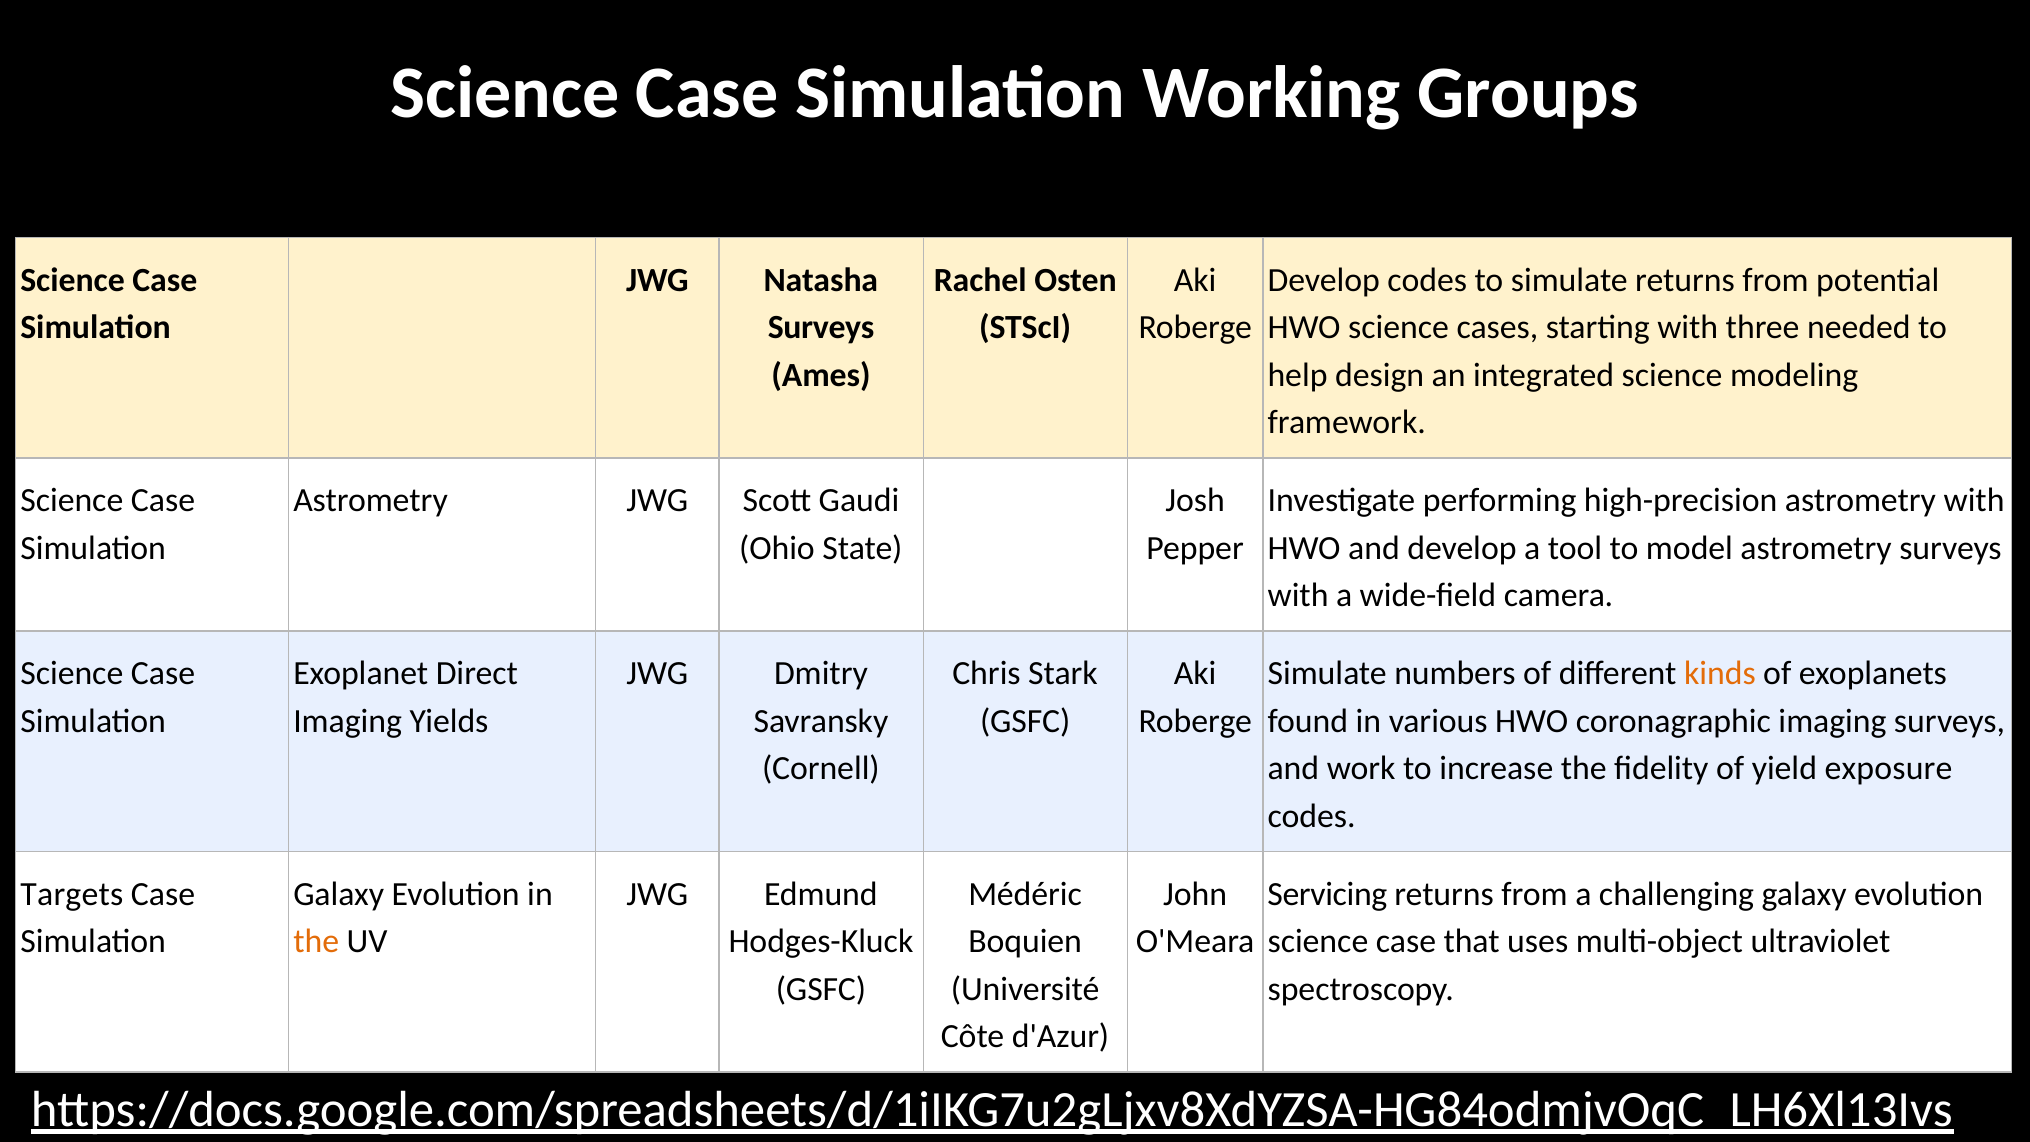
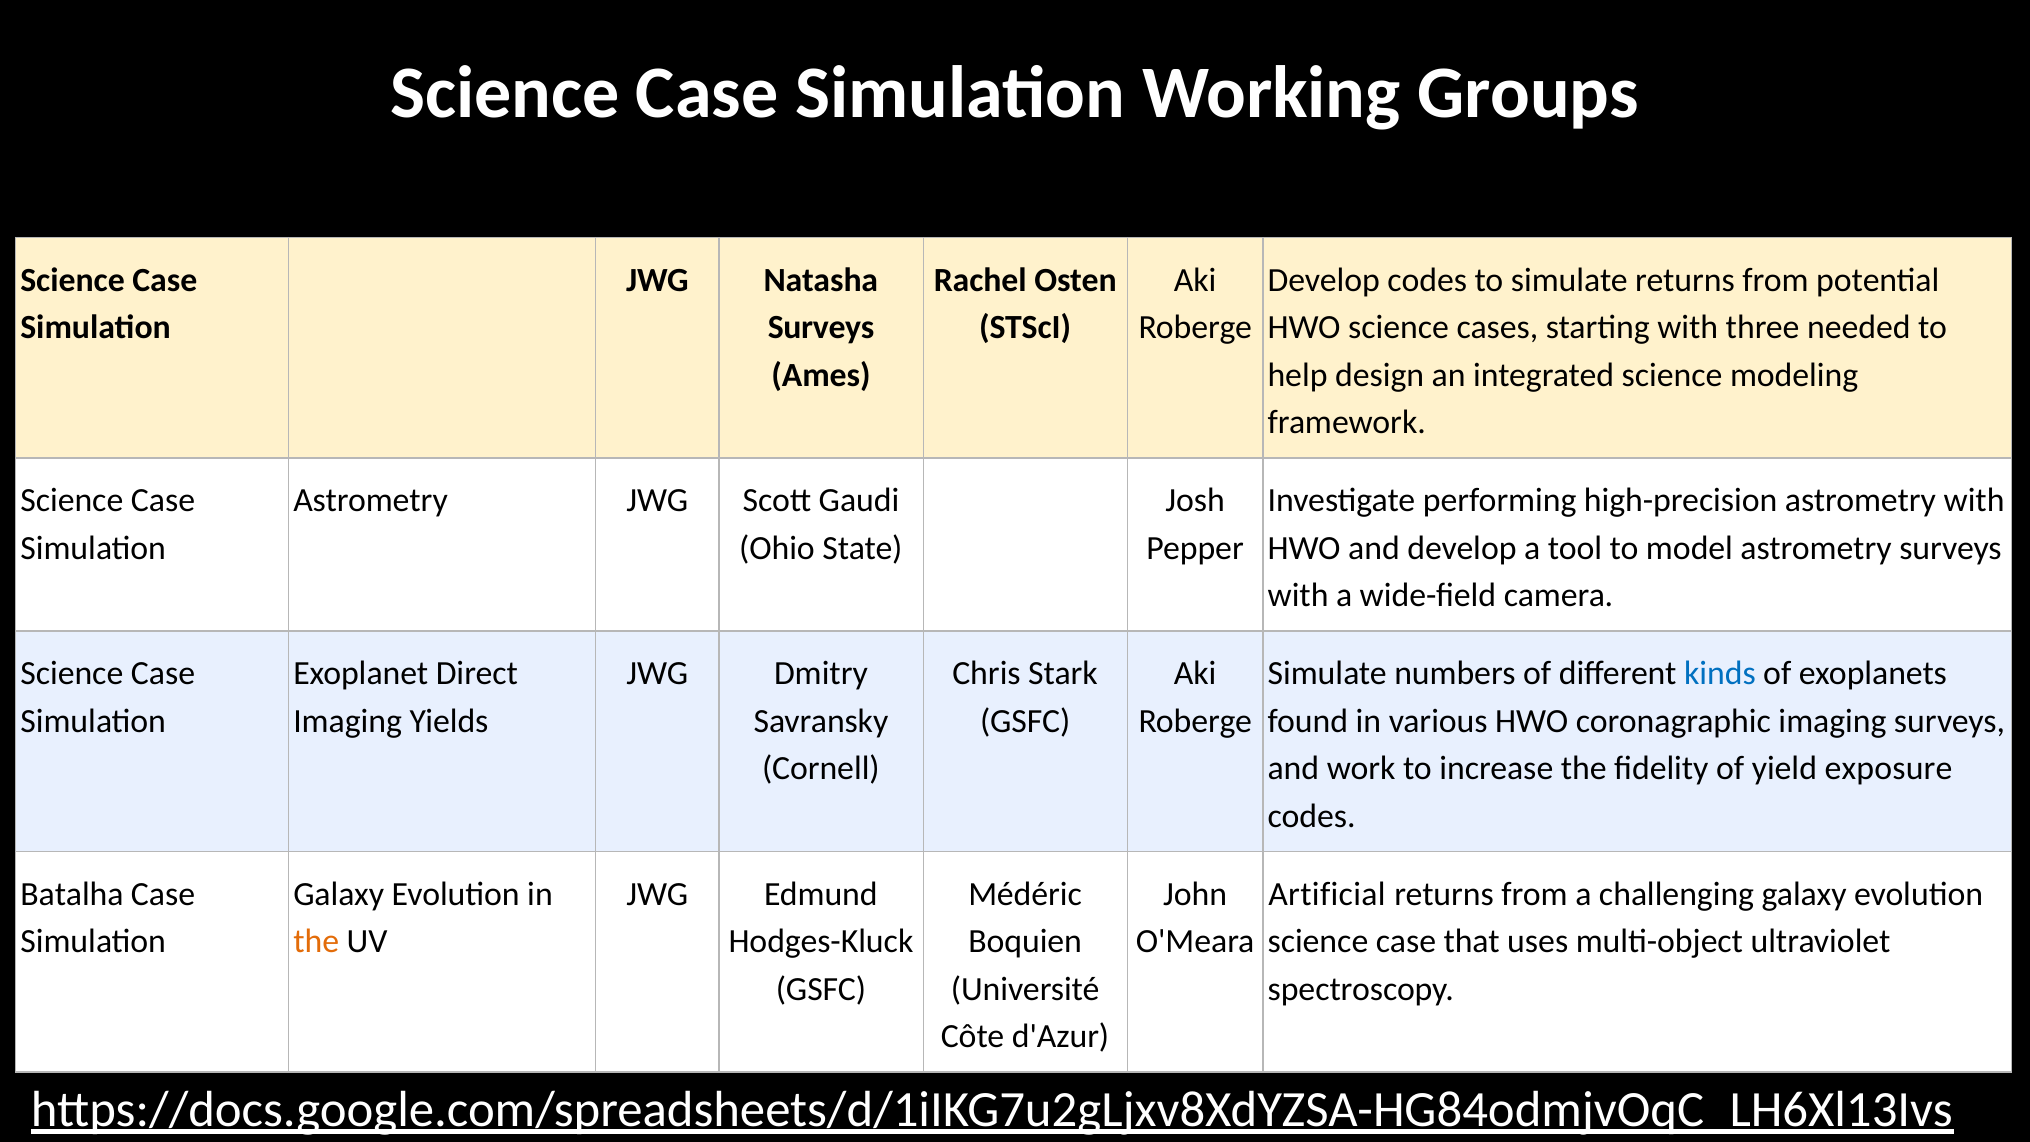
kinds colour: orange -> blue (1720, 673)
Targets: Targets -> Batalha (72, 894)
Servicing: Servicing -> Artificial (1327, 894)
